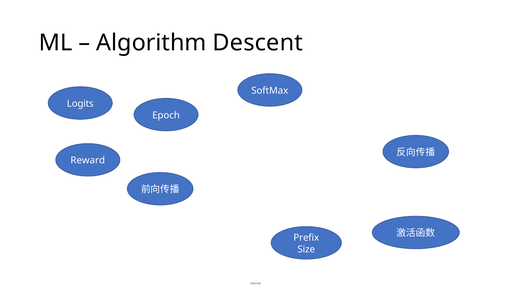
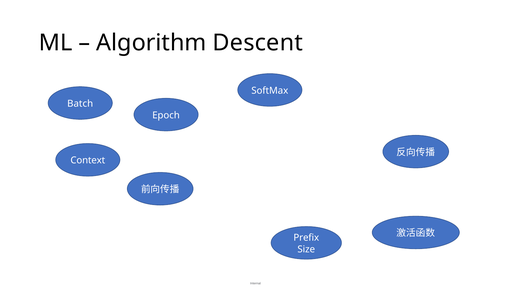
Logits: Logits -> Batch (80, 104)
Reward: Reward -> Context (88, 161)
